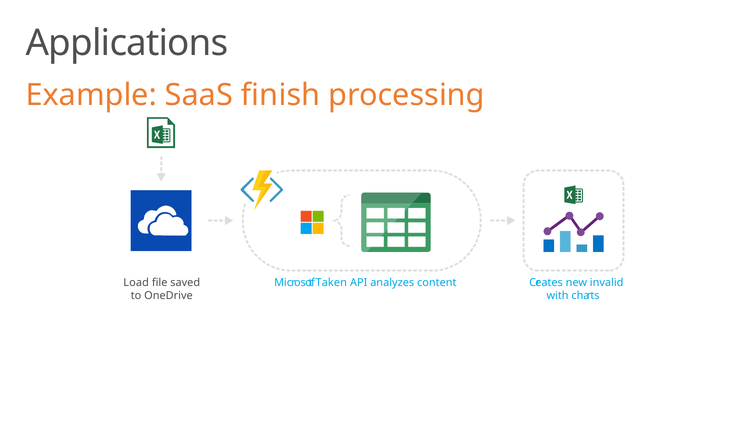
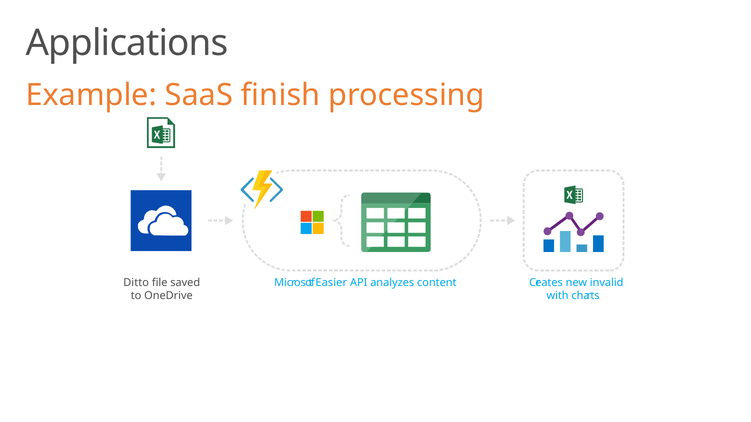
Load: Load -> Ditto (136, 283)
Taken: Taken -> Easier (331, 283)
